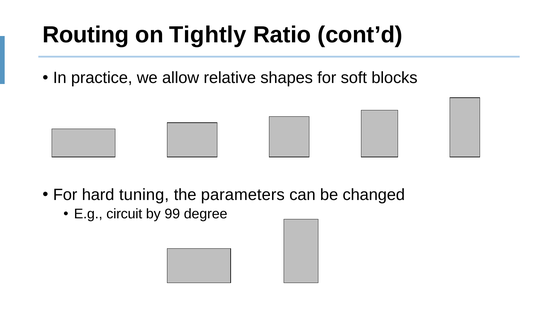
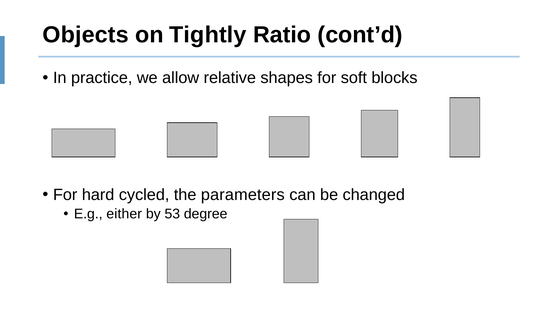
Routing: Routing -> Objects (86, 35)
tuning: tuning -> cycled (144, 195)
circuit: circuit -> either (124, 214)
99: 99 -> 53 (172, 214)
